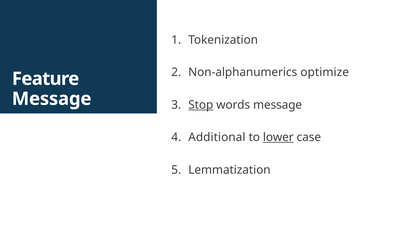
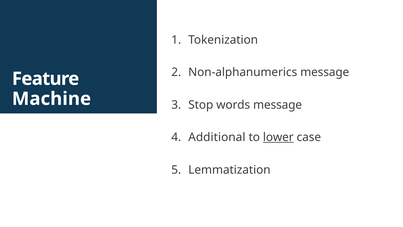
Non-alphanumerics optimize: optimize -> message (325, 72)
Message: Message -> Machine (51, 99)
Stop underline: present -> none (201, 105)
